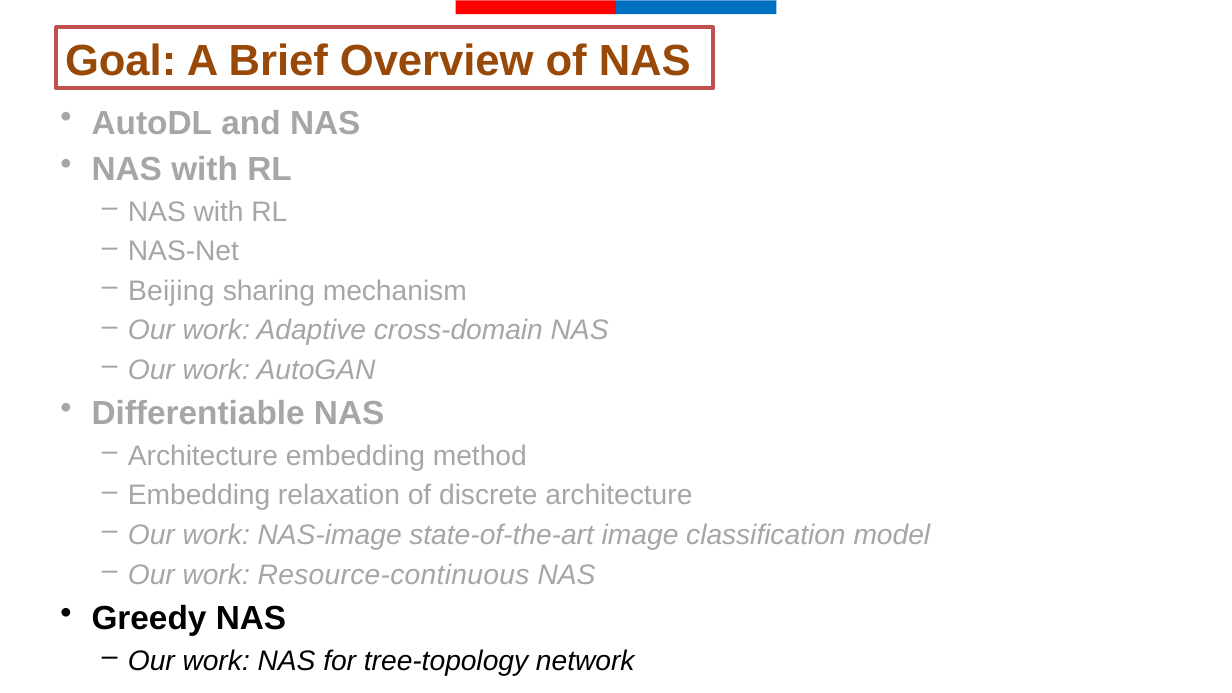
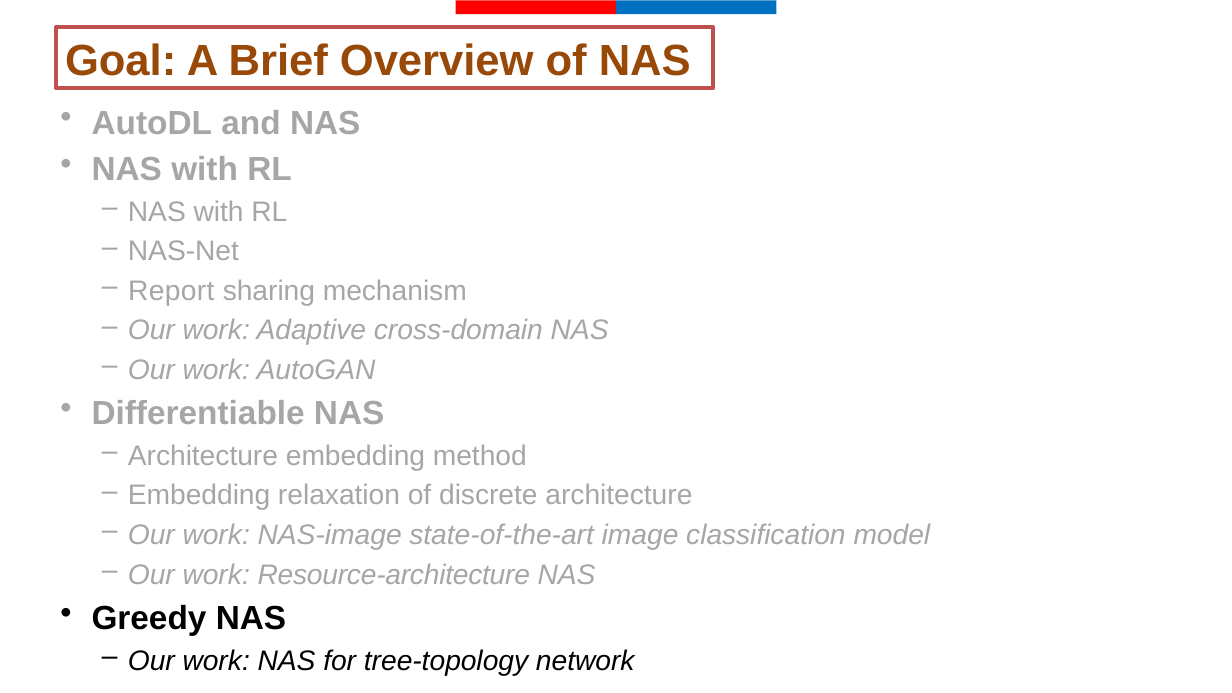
Beijing: Beijing -> Report (171, 291)
Resource-continuous: Resource-continuous -> Resource-architecture (394, 575)
